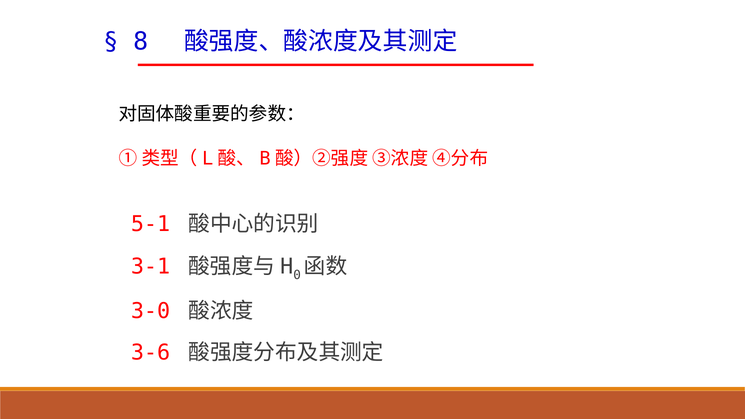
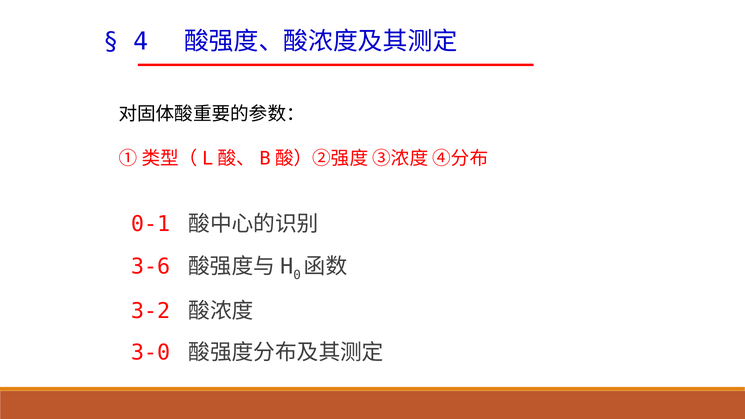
8: 8 -> 4 (141, 42)
5-1: 5-1 -> 0-1 (150, 224)
3-1: 3-1 -> 3-6 (150, 267)
3-0: 3-0 -> 3-2 (150, 311)
3-6: 3-6 -> 3-0 (150, 352)
